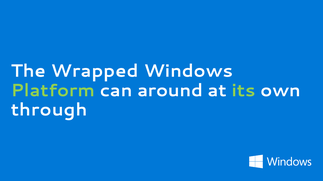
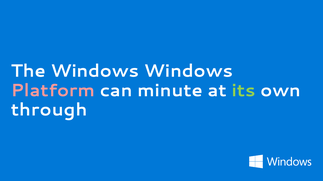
The Wrapped: Wrapped -> Windows (95, 71)
Platform colour: light green -> pink (53, 91)
around: around -> minute (170, 91)
